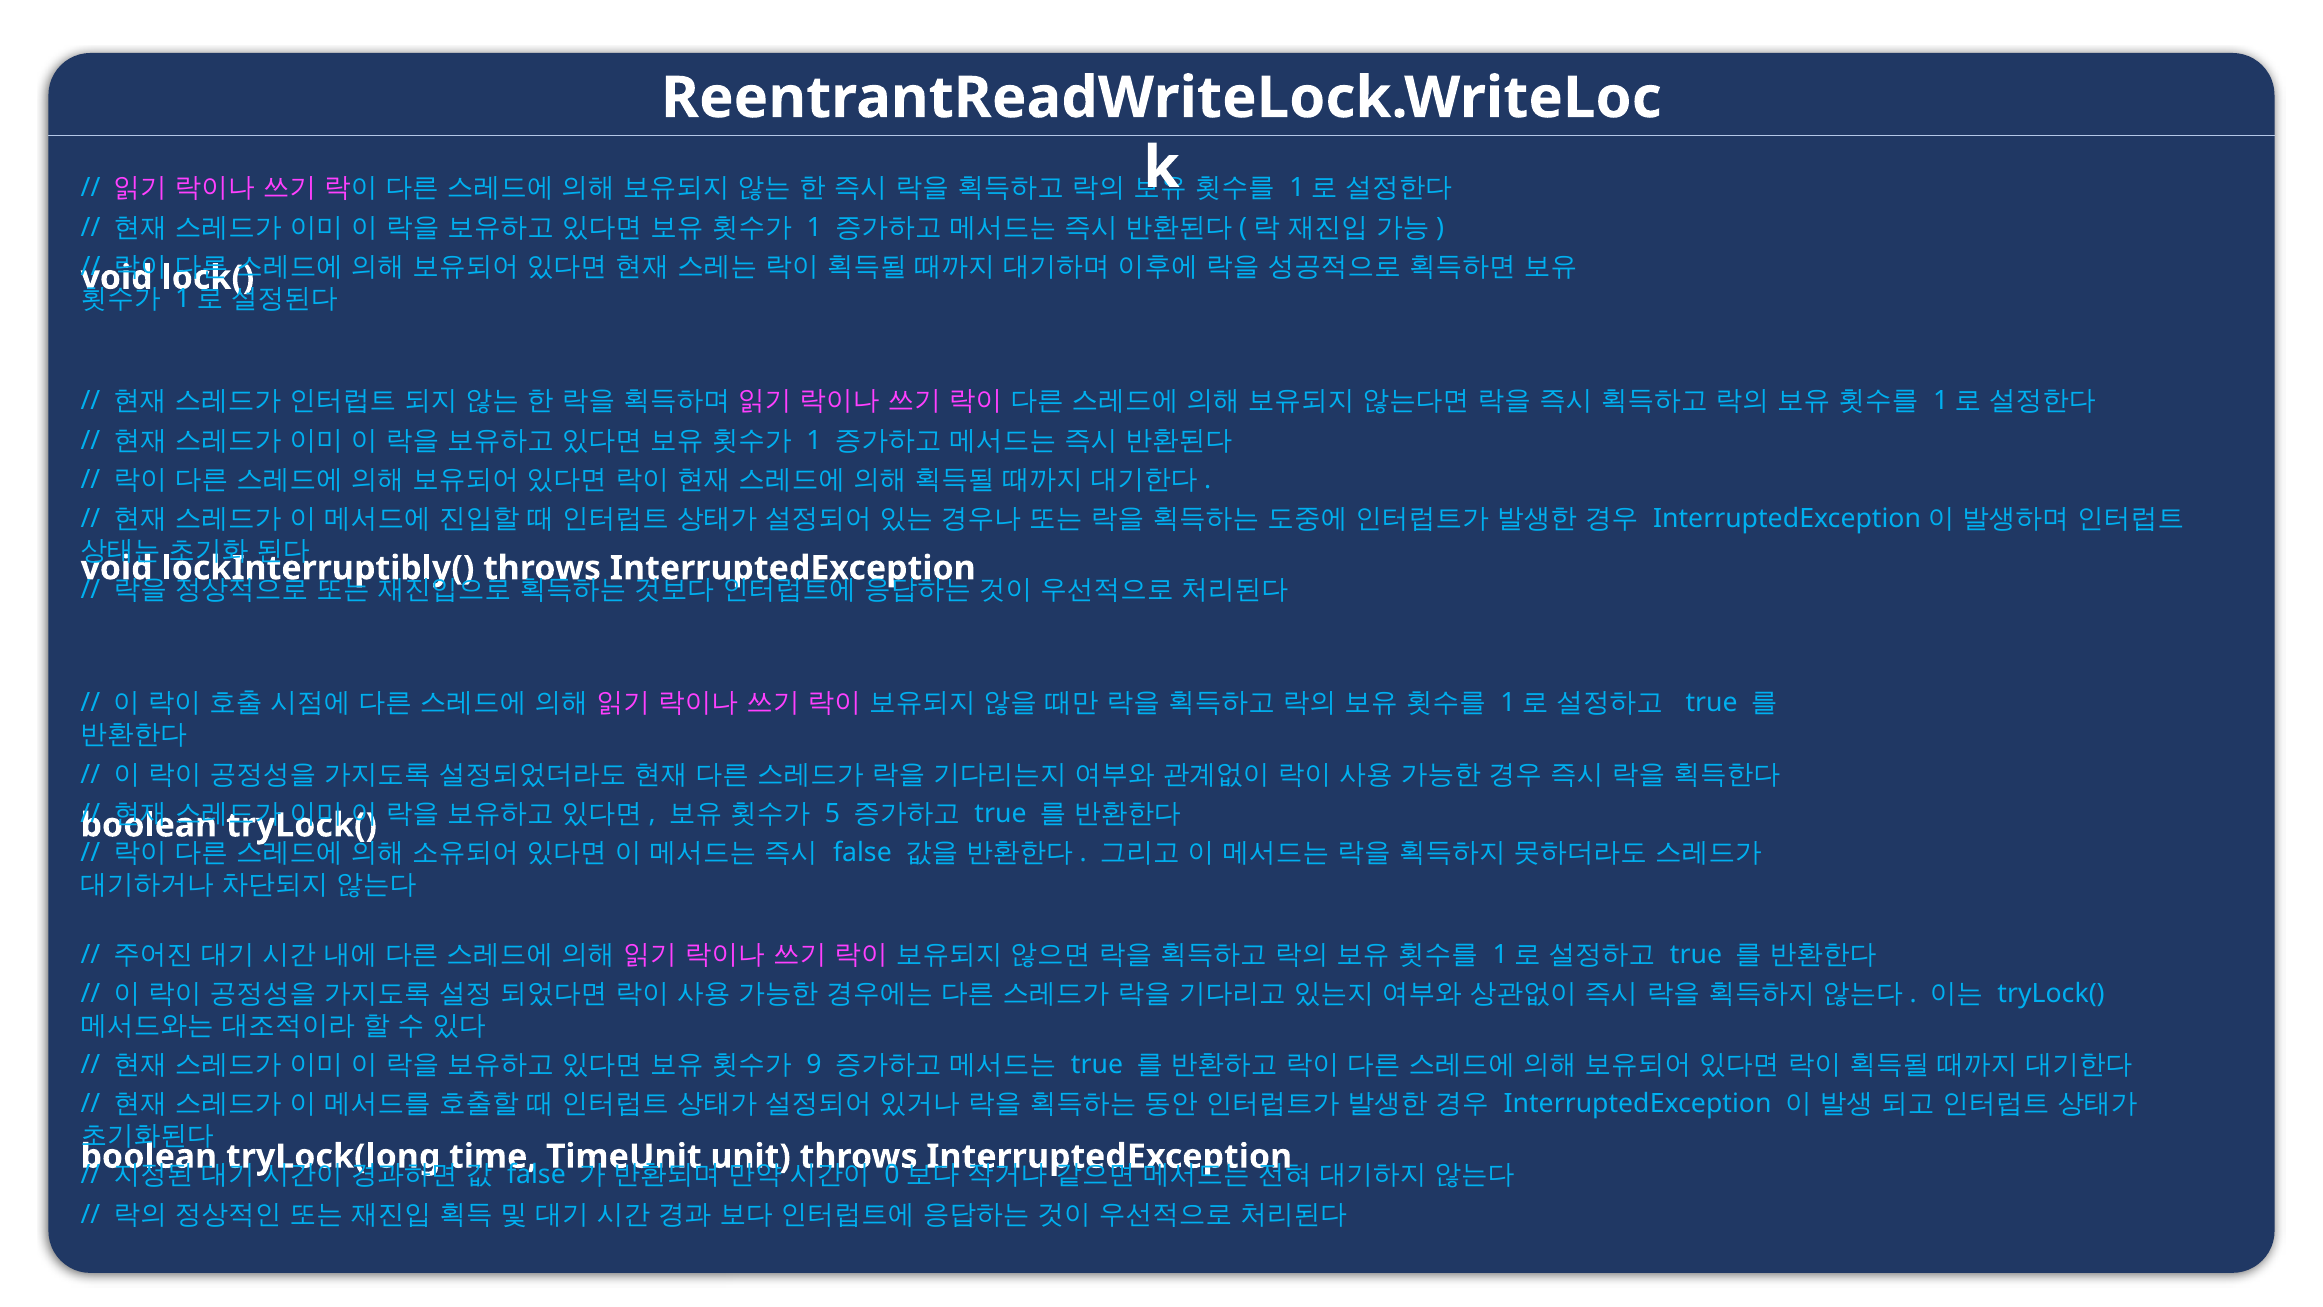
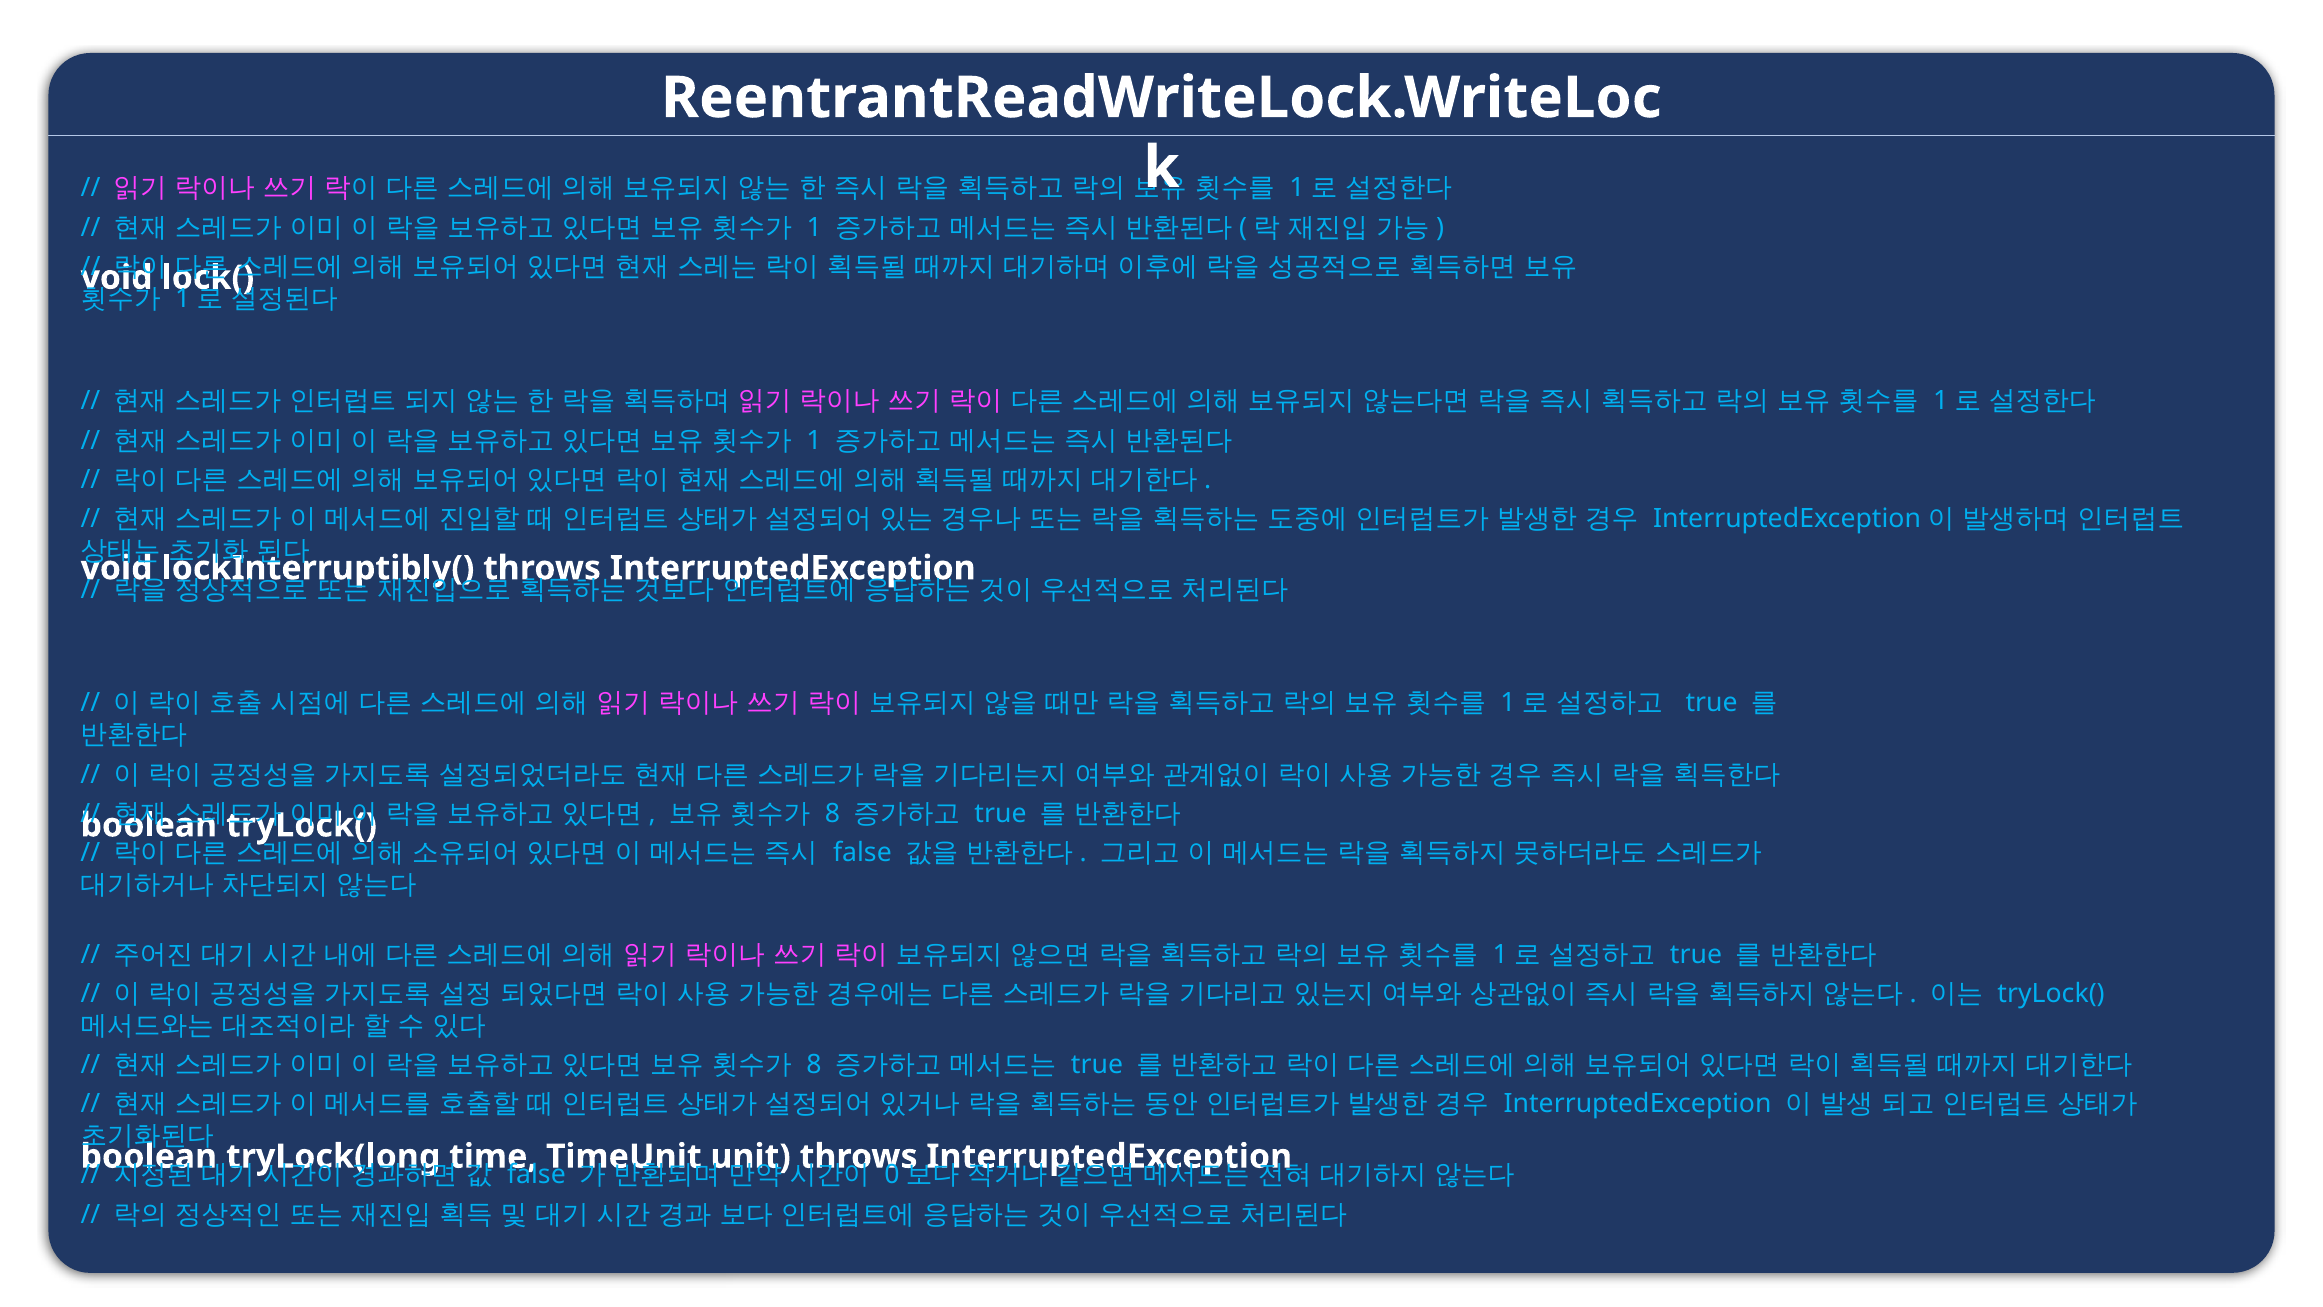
5: 5 -> 8 (832, 813)
9: 9 -> 8 (814, 1064)
